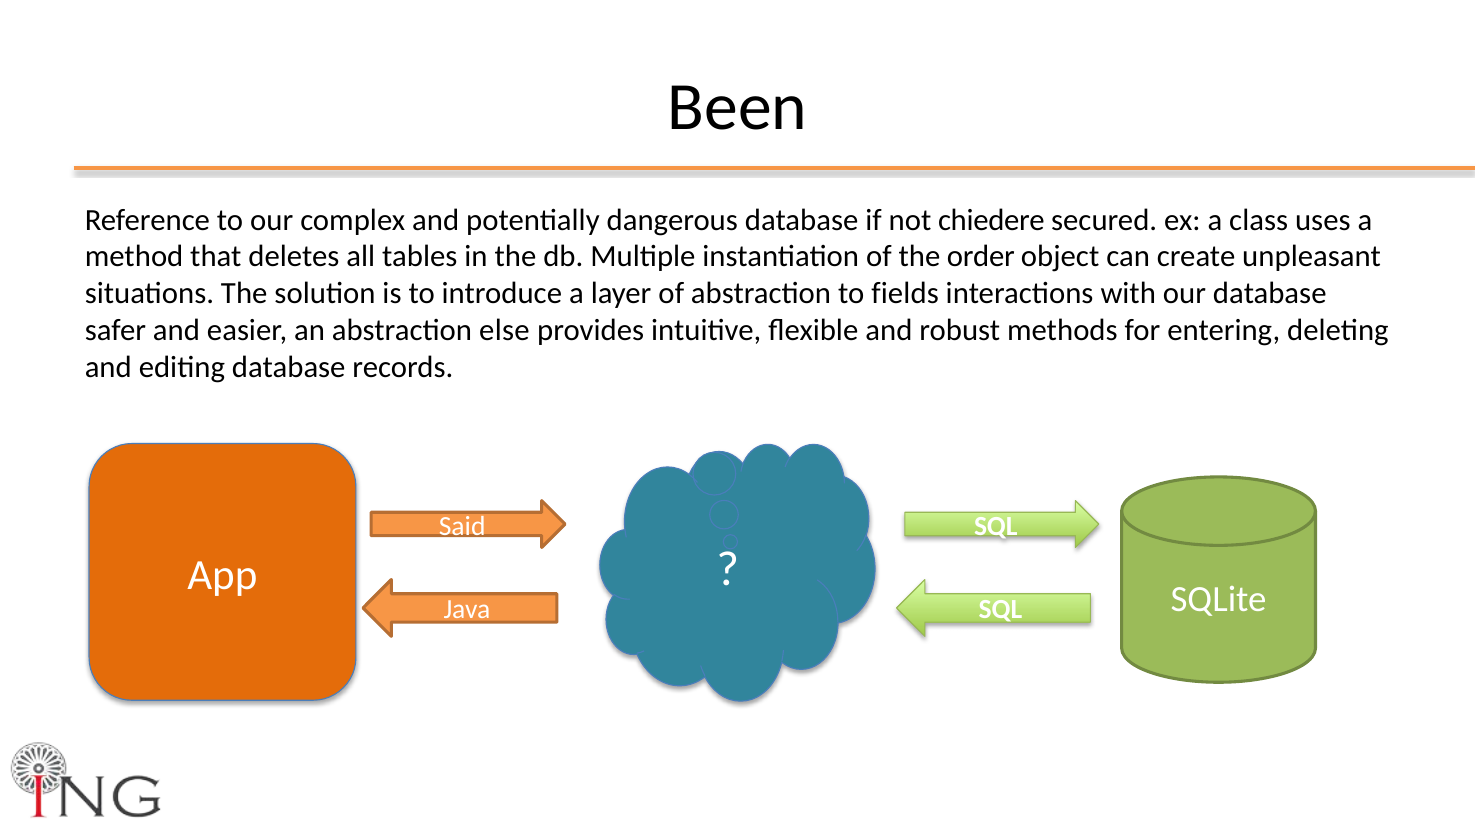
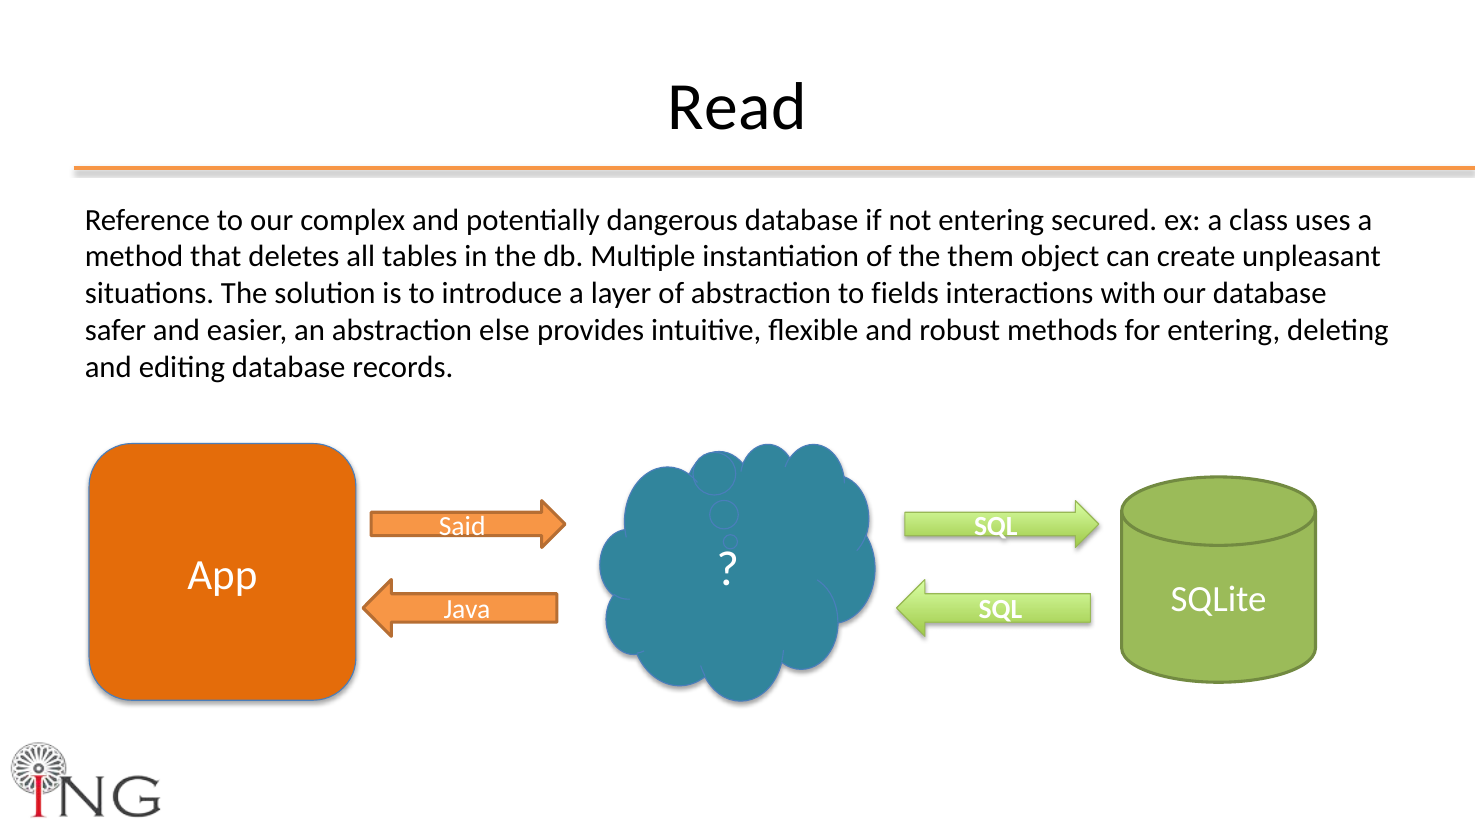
Been: Been -> Read (737, 107)
not chiedere: chiedere -> entering (991, 220)
order: order -> them (981, 257)
